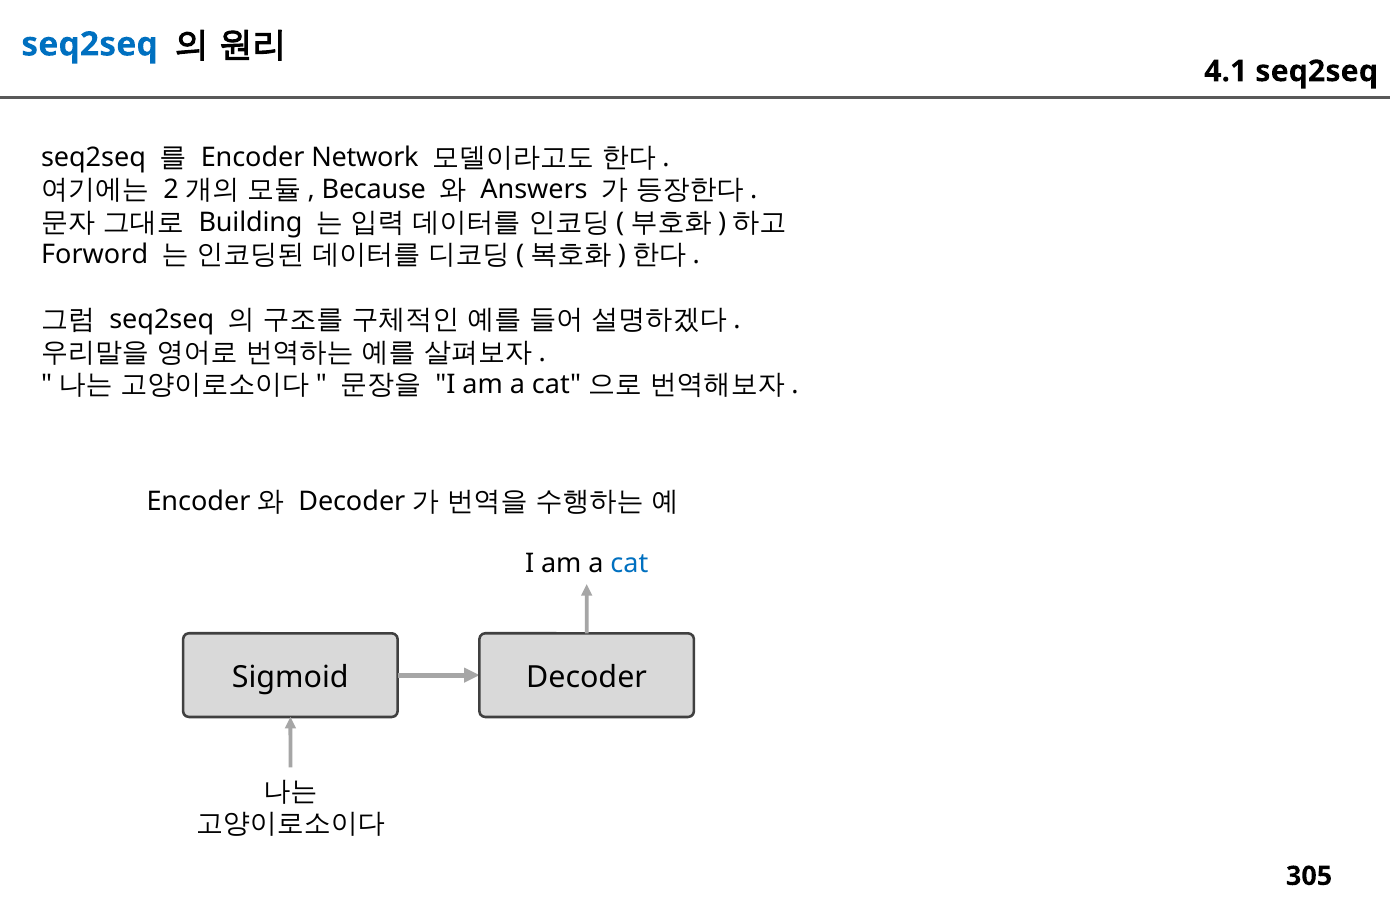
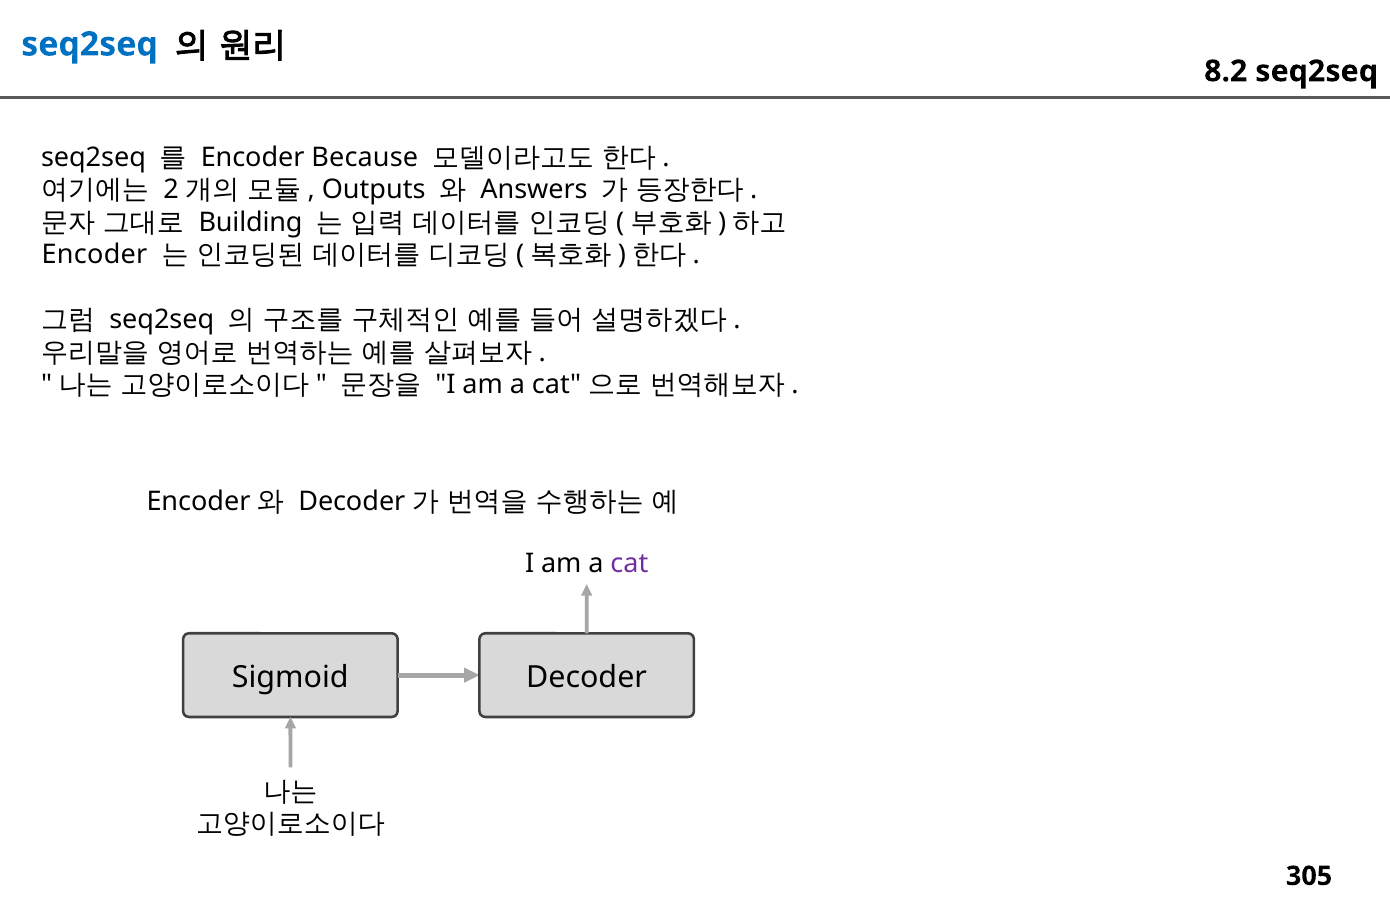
4.1: 4.1 -> 8.2 (1226, 71)
Network: Network -> Because (365, 157)
Because: Because -> Outputs (374, 190)
Forword: Forword -> Encoder (95, 255)
cat colour: blue -> purple (629, 564)
